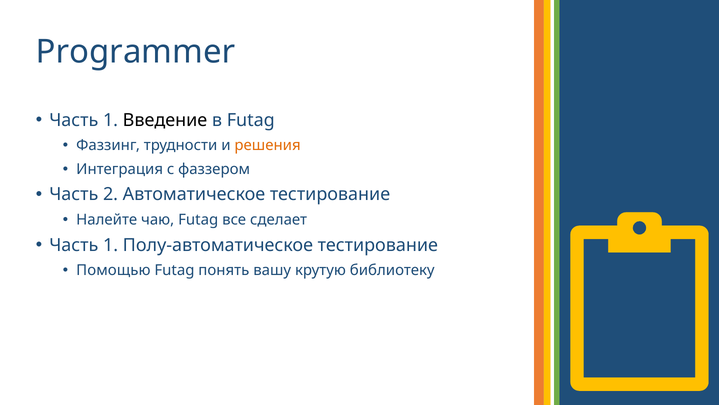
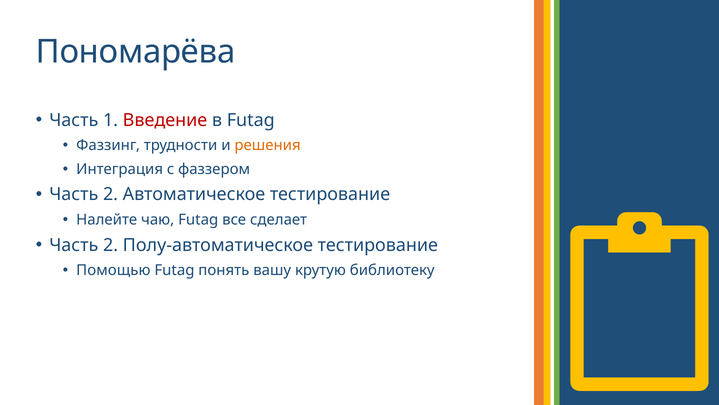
Programmer: Programmer -> Пономарёва (136, 52)
Введение colour: black -> red (165, 120)
1: 1 -> 2 (111, 245)
